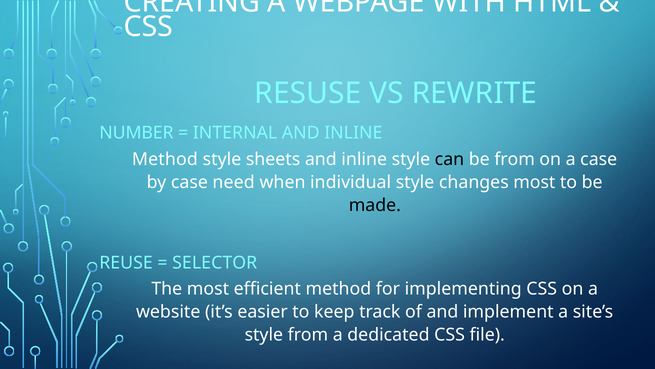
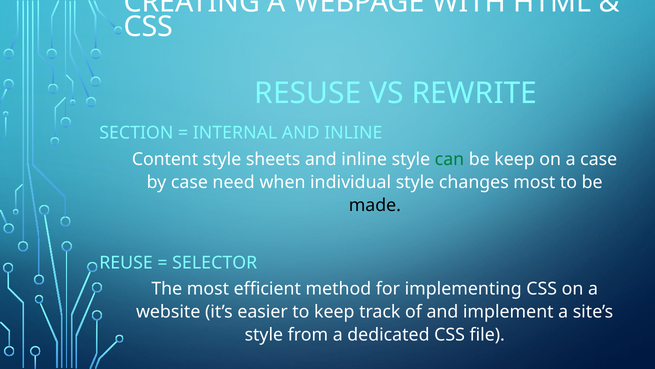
NUMBER: NUMBER -> SECTION (136, 133)
Method: Method -> Content (165, 159)
can colour: black -> green (449, 159)
be from: from -> keep (515, 159)
